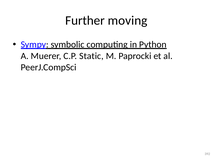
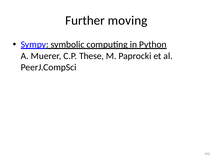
Static: Static -> These (92, 56)
